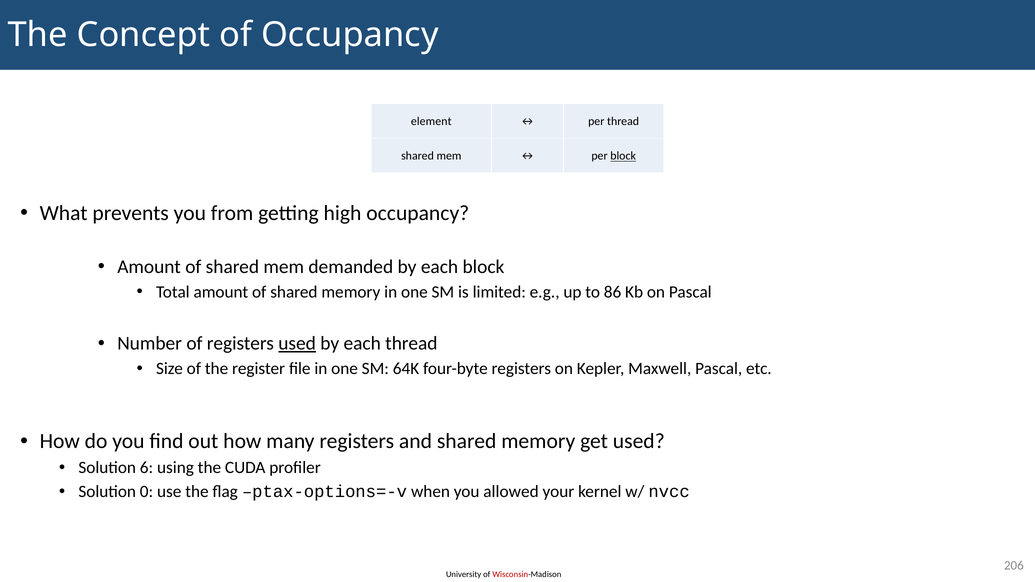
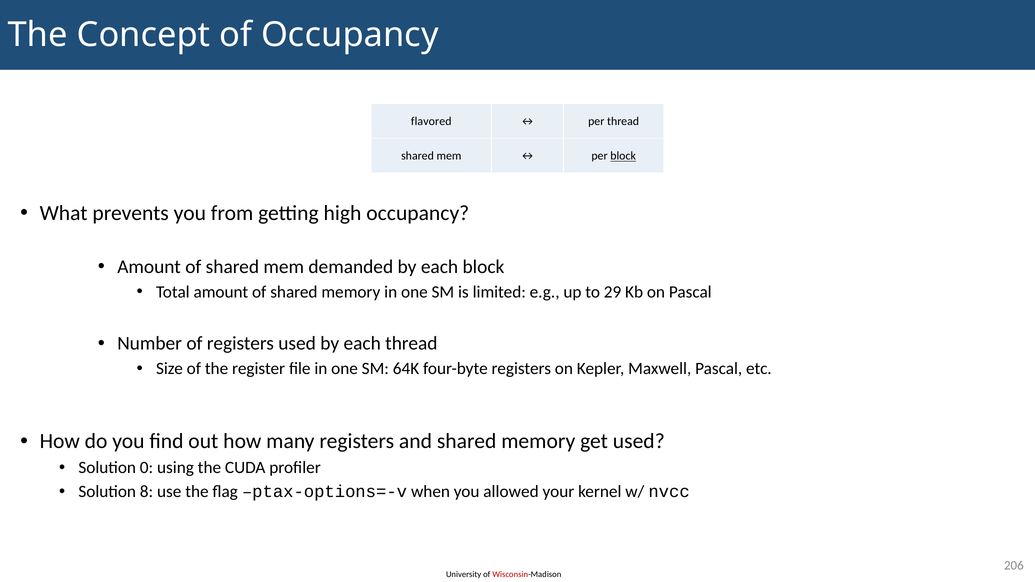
element: element -> flavored (431, 121)
86: 86 -> 29 (613, 292)
used underline: present -> none (297, 344)
6: 6 -> 0 (147, 468)
0: 0 -> 8 (147, 492)
